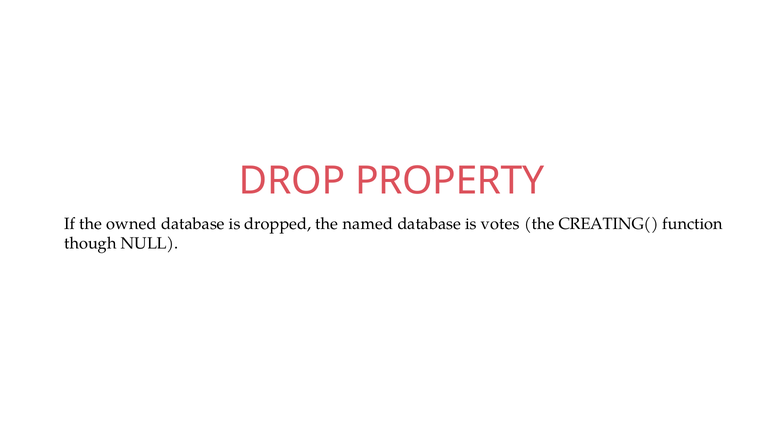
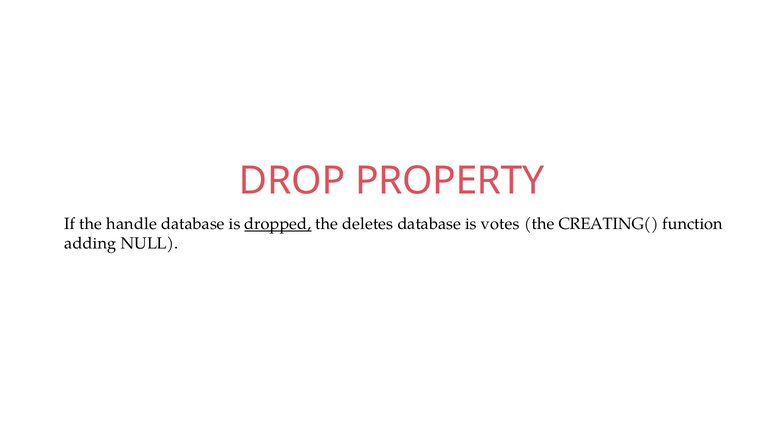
owned: owned -> handle (132, 224)
dropped underline: none -> present (278, 224)
named: named -> deletes (368, 224)
though: though -> adding (90, 244)
